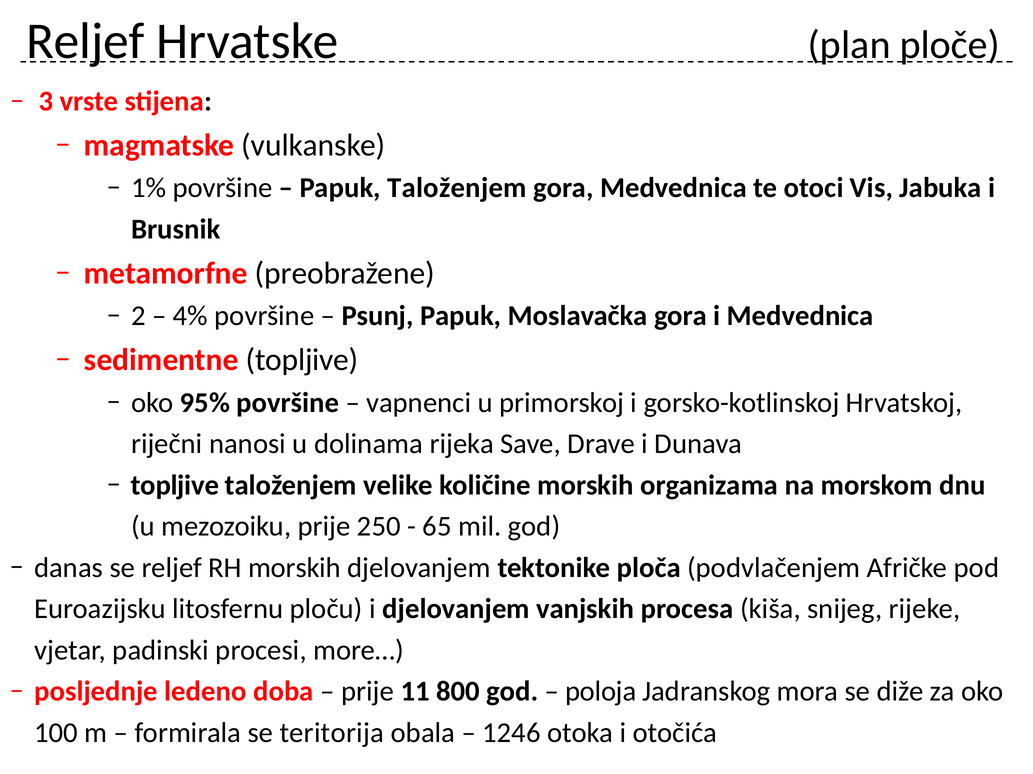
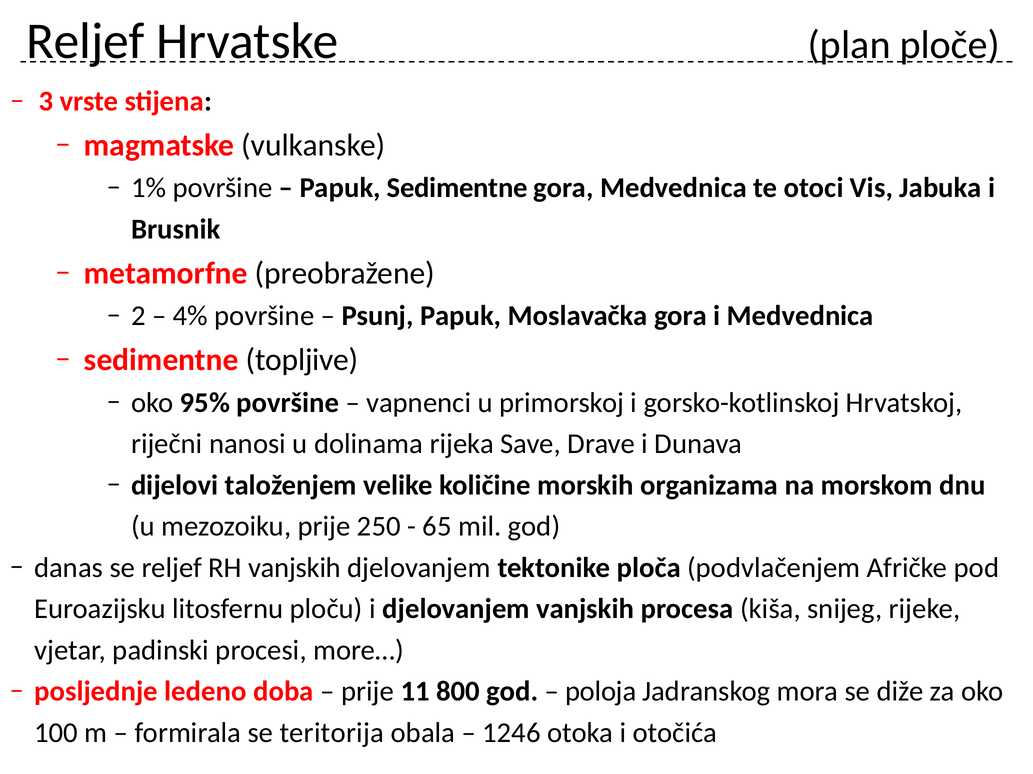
Papuk Taloženjem: Taloženjem -> Sedimentne (457, 188)
topljive: topljive -> dijelovi (175, 486)
RH morskih: morskih -> vanjskih (295, 568)
